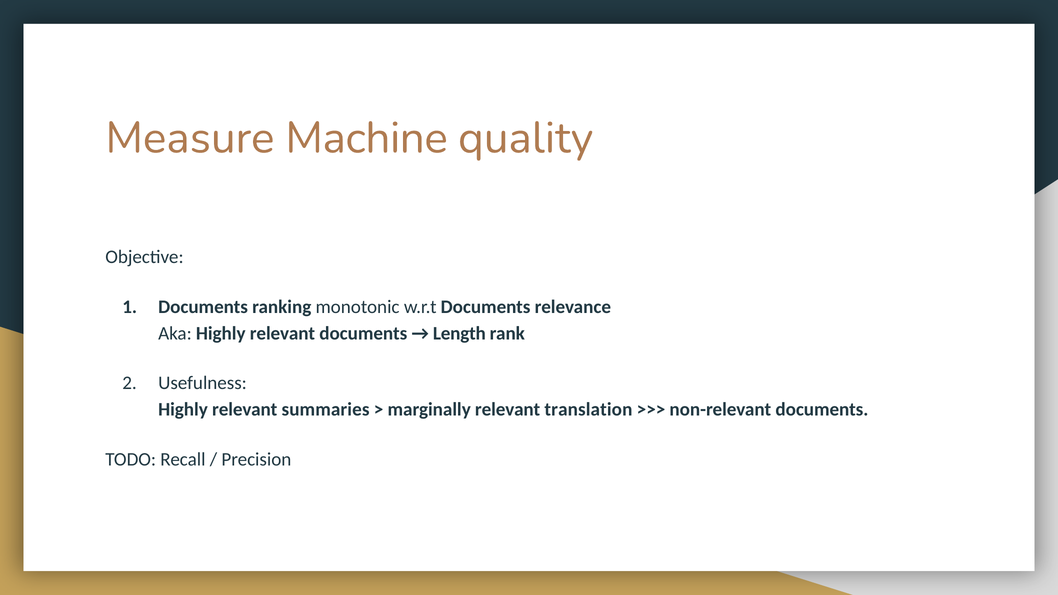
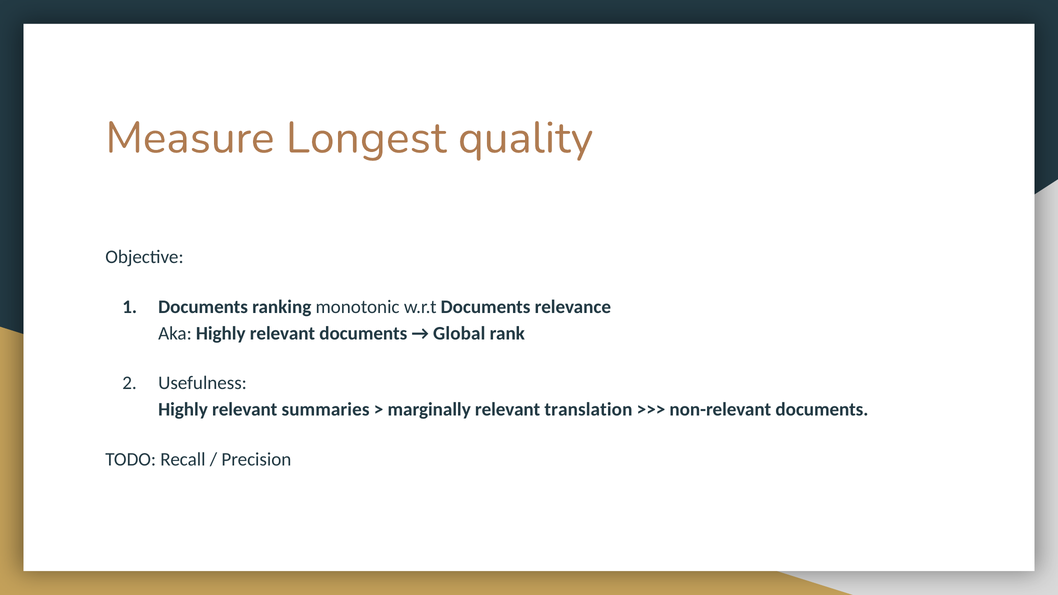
Machine: Machine -> Longest (366, 138)
Length: Length -> Global (459, 333)
